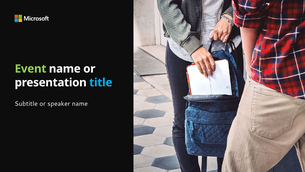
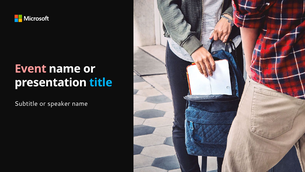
Event colour: light green -> pink (31, 69)
